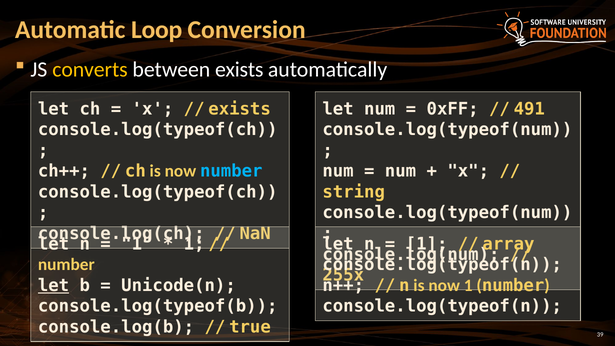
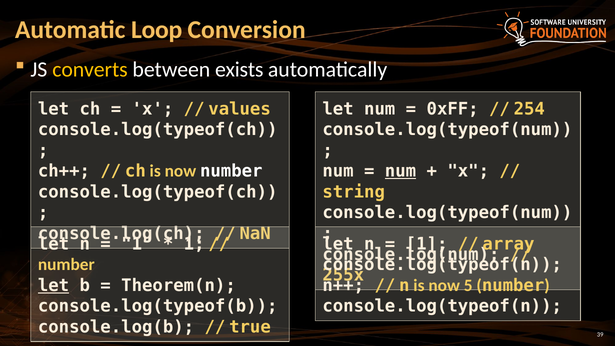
exists: exists -> values (240, 109)
491: 491 -> 254 (529, 109)
number colour: light blue -> white (231, 171)
num underline: none -> present (401, 171)
Unicode(n: Unicode(n -> Theorem(n (179, 285)
now 1: 1 -> 5 (468, 285)
